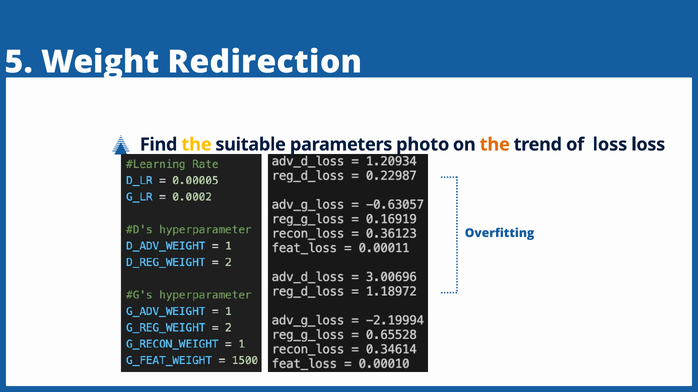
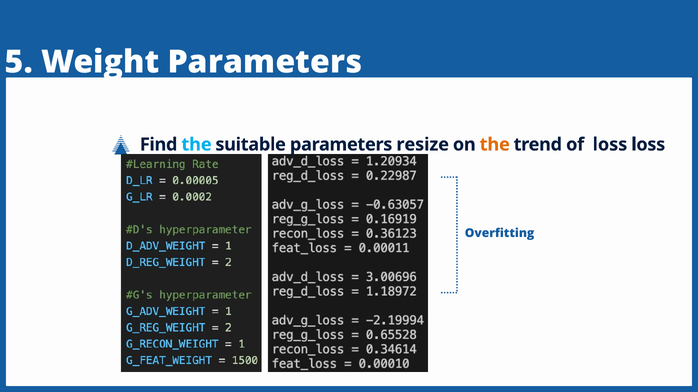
Weight Redirection: Redirection -> Parameters (265, 62)
the colour: yellow -> light blue (197, 145)
photo: photo -> resize (423, 145)
